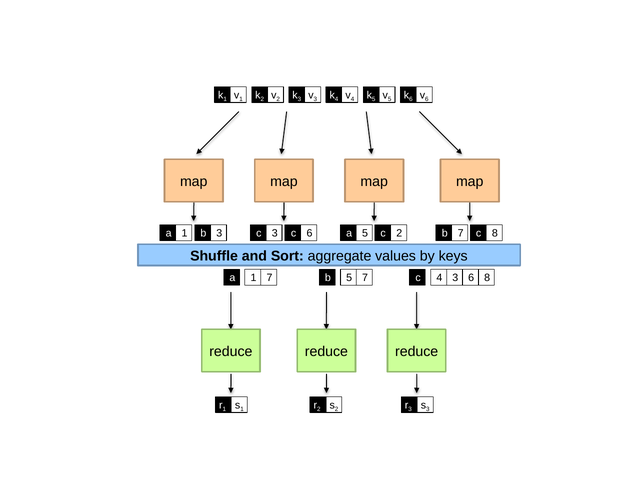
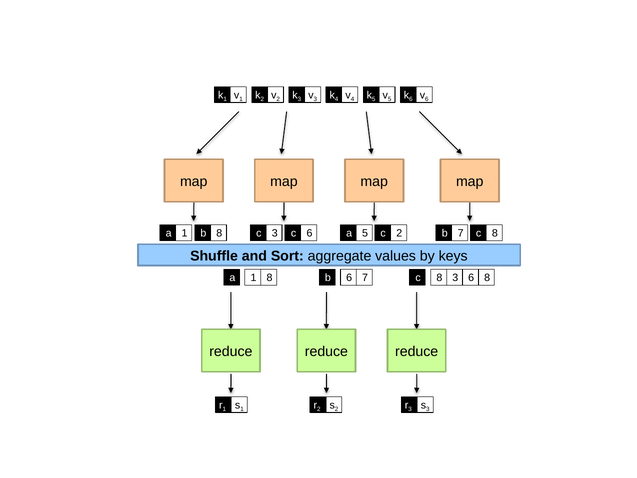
3: 3 -> 8 (219, 233)
7: 7 -> 8 (269, 278)
b 5: 5 -> 6 (349, 278)
c 4: 4 -> 8 (439, 278)
